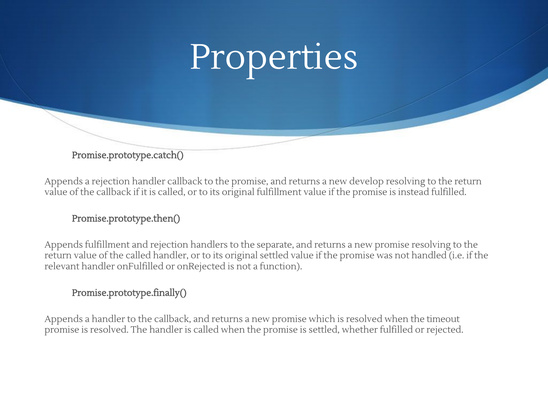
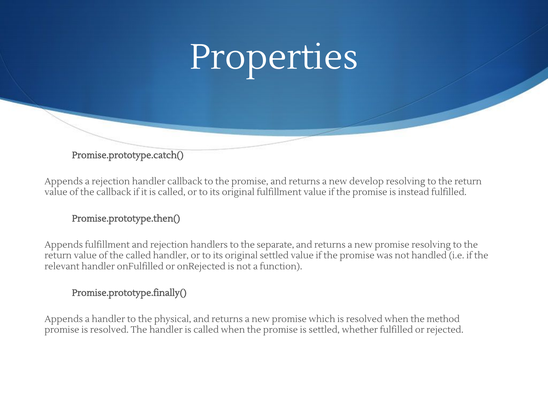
to the callback: callback -> physical (173, 319)
timeout: timeout -> method (443, 319)
